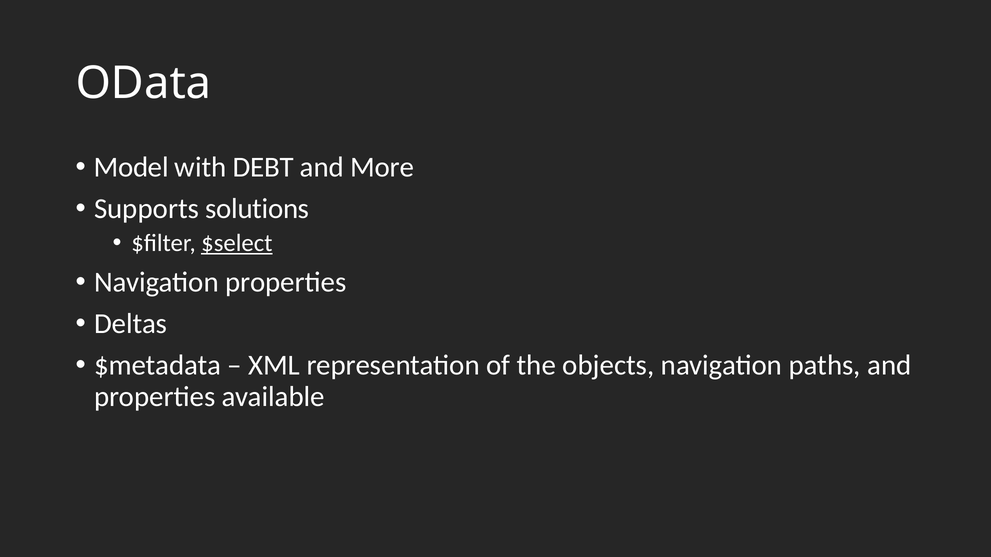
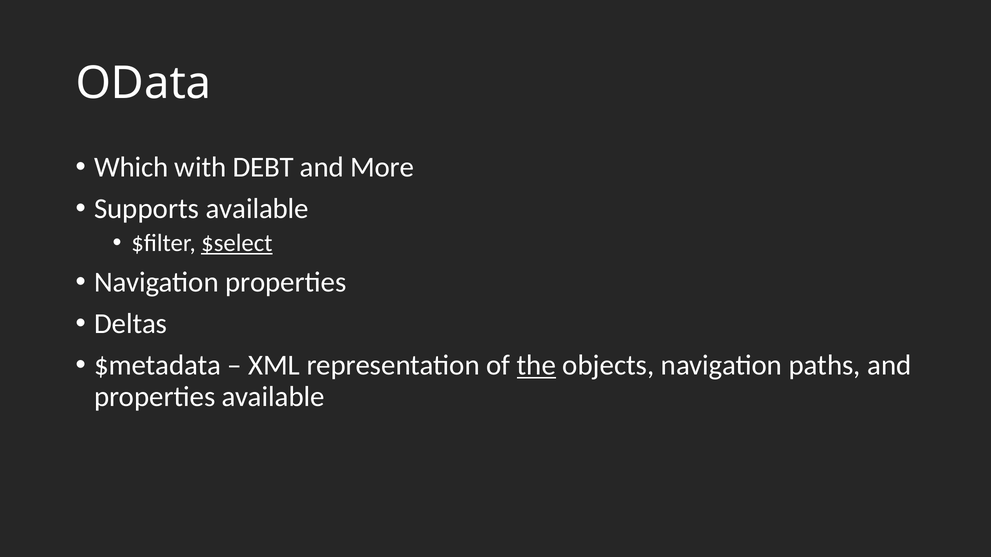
Model: Model -> Which (131, 168)
Supports solutions: solutions -> available (257, 209)
the underline: none -> present (536, 366)
